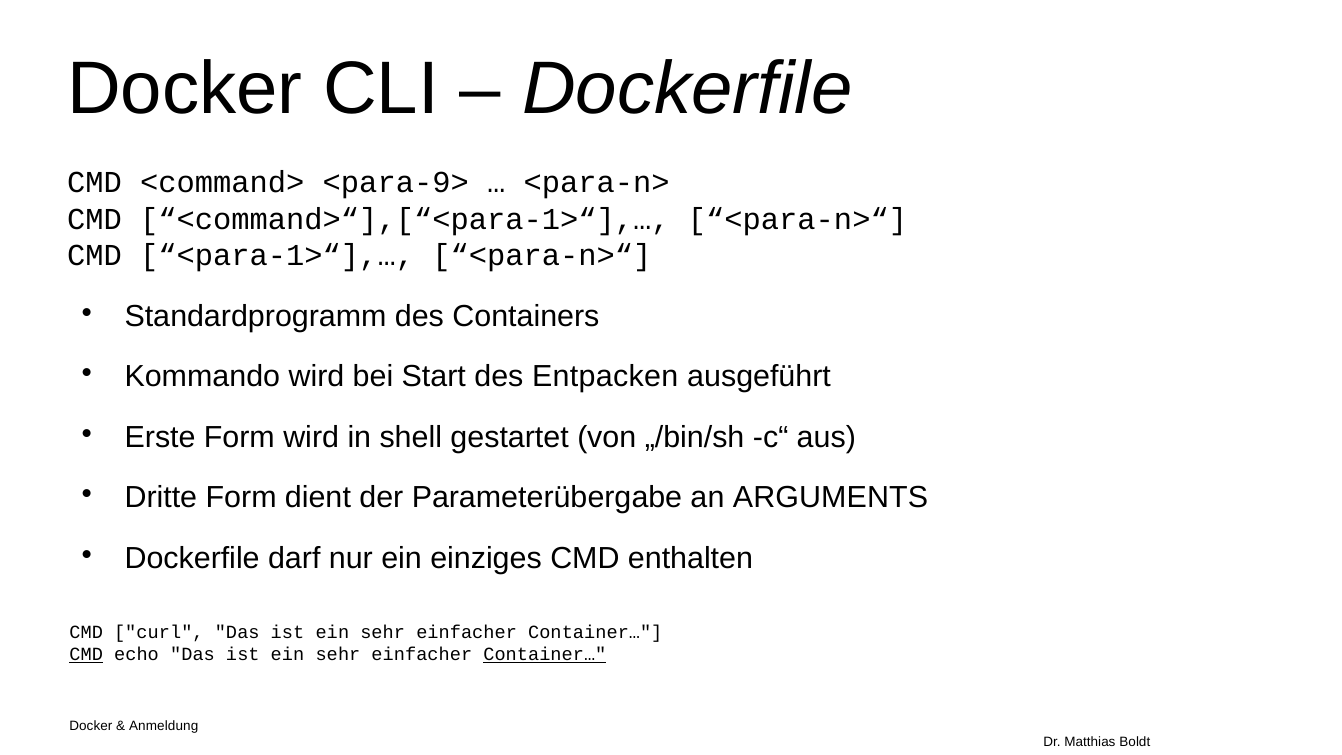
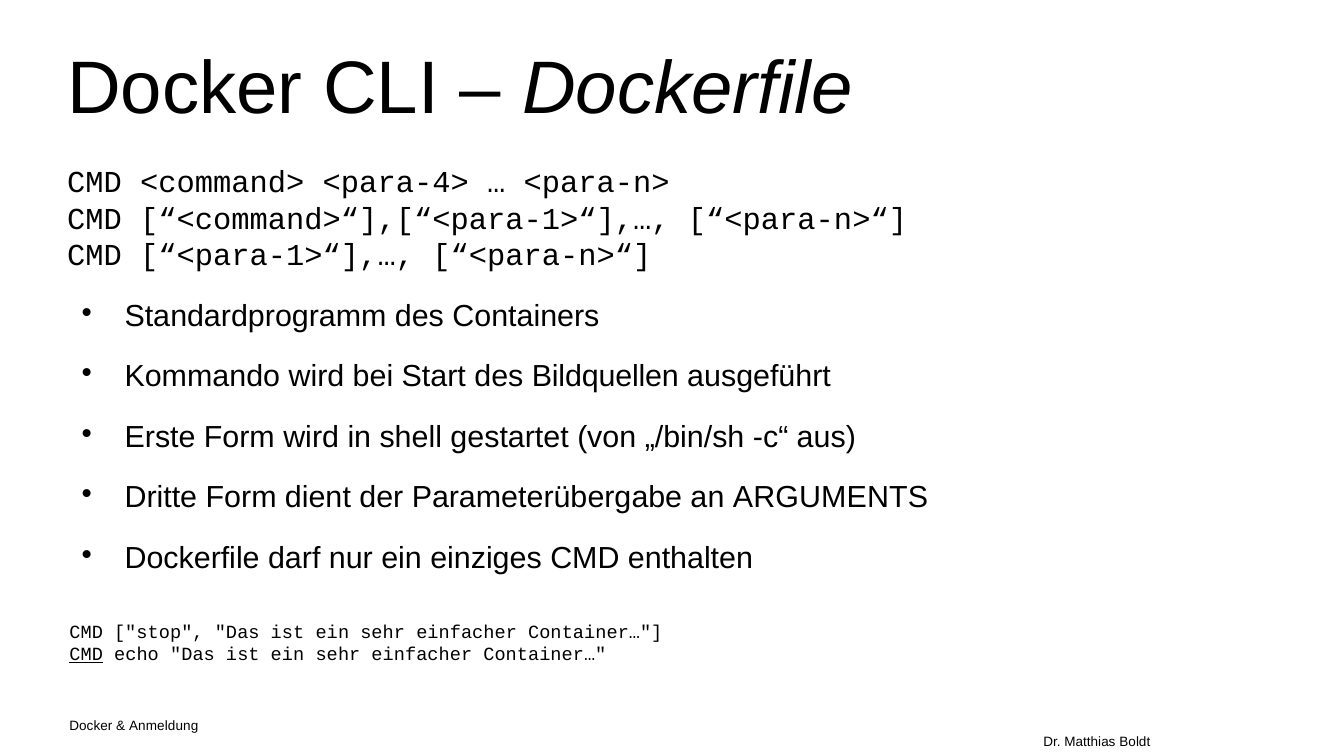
<para-9>: <para-9> -> <para-4> (396, 183)
Entpacken: Entpacken -> Bildquellen (605, 377)
curl: curl -> stop (159, 632)
Container… underline: present -> none (545, 654)
